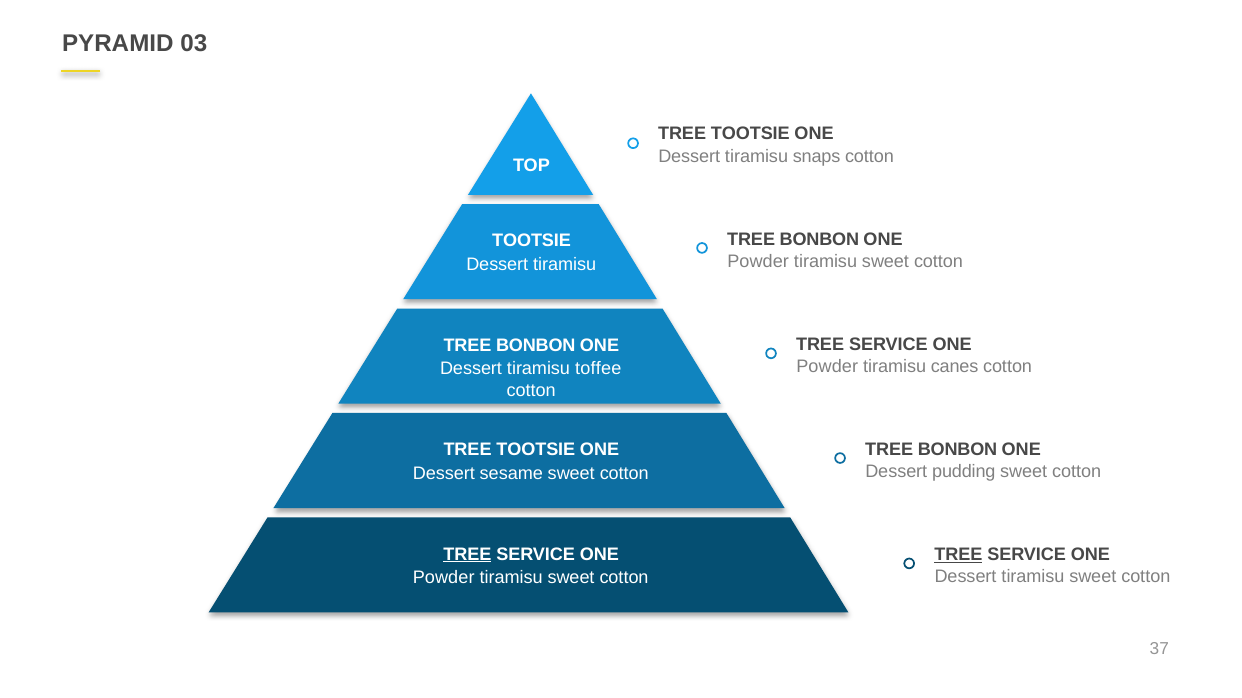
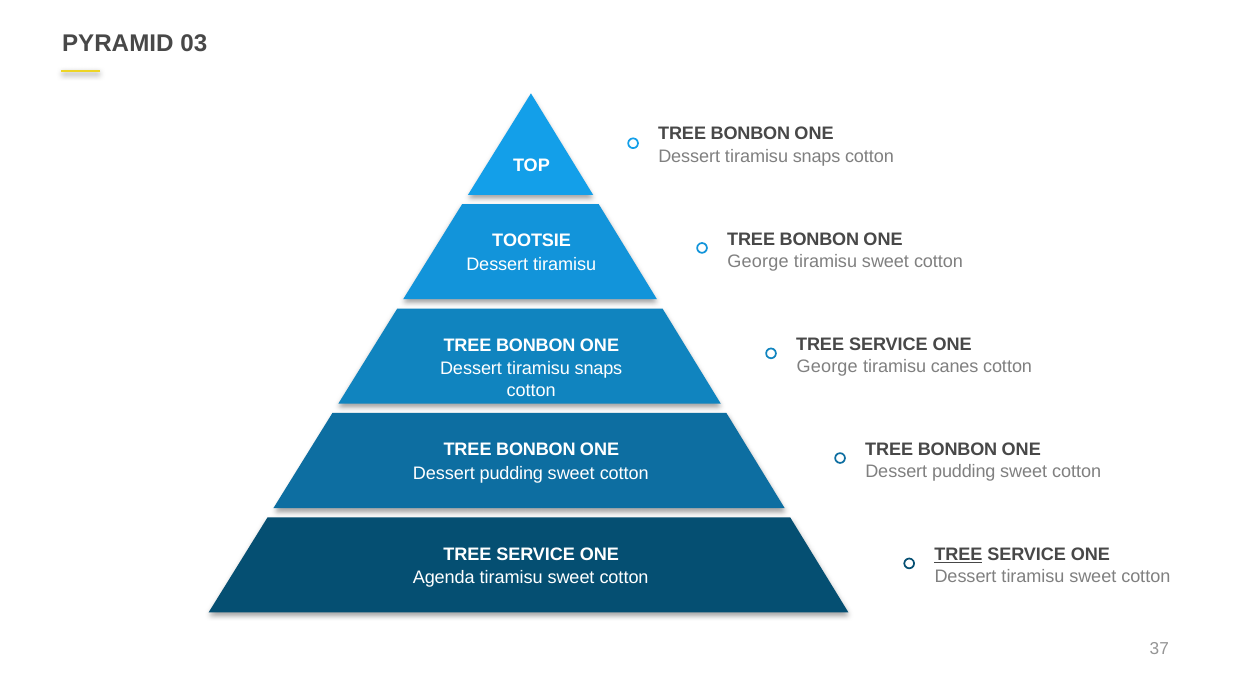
TOOTSIE: TOOTSIE -> BONBON (750, 134)
Powder: Powder -> George (758, 261)
Powder: Powder -> George (827, 367)
toffee: toffee -> snaps (598, 369)
TOOTSIE: TOOTSIE -> BONBON (536, 450)
sesame: sesame -> pudding (511, 474)
TREE underline: present -> none (467, 555)
Powder: Powder -> Agenda (444, 578)
